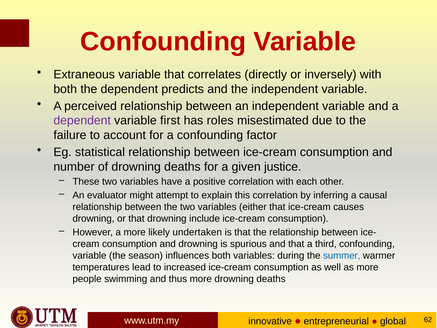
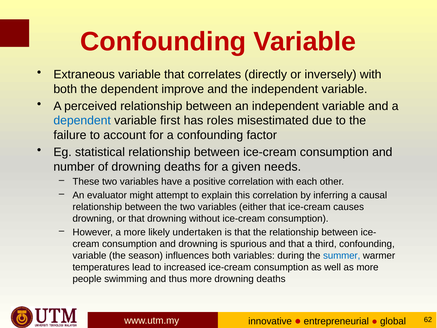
predicts: predicts -> improve (183, 89)
dependent colour: purple -> blue (82, 121)
justice: justice -> needs (283, 167)
include: include -> without (205, 218)
